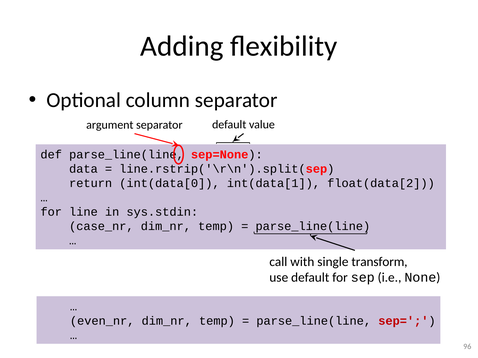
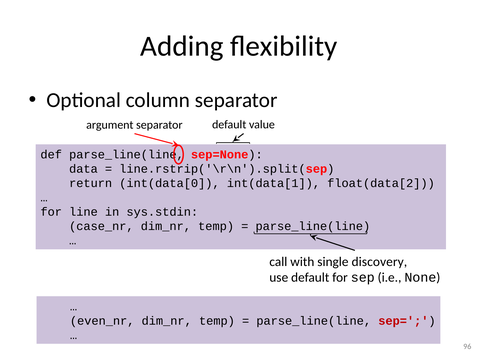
transform: transform -> discovery (379, 262)
